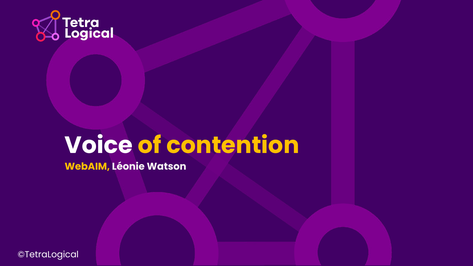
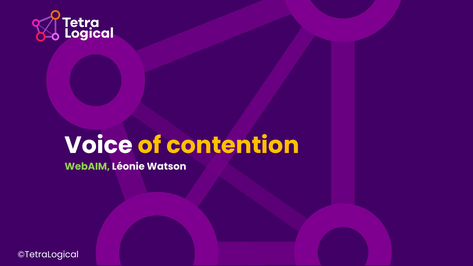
WebAIM colour: yellow -> light green (87, 167)
